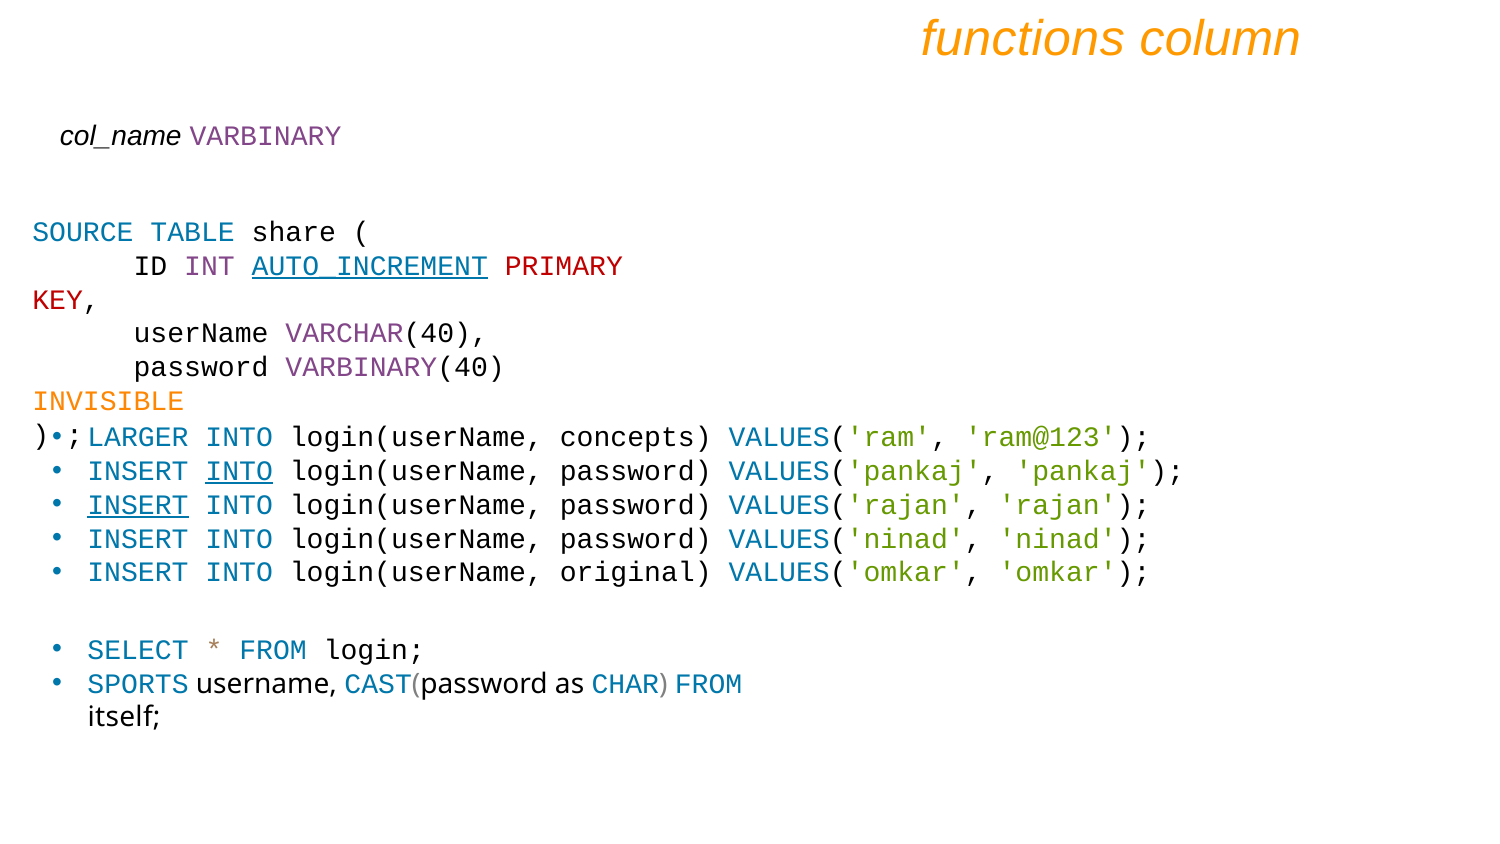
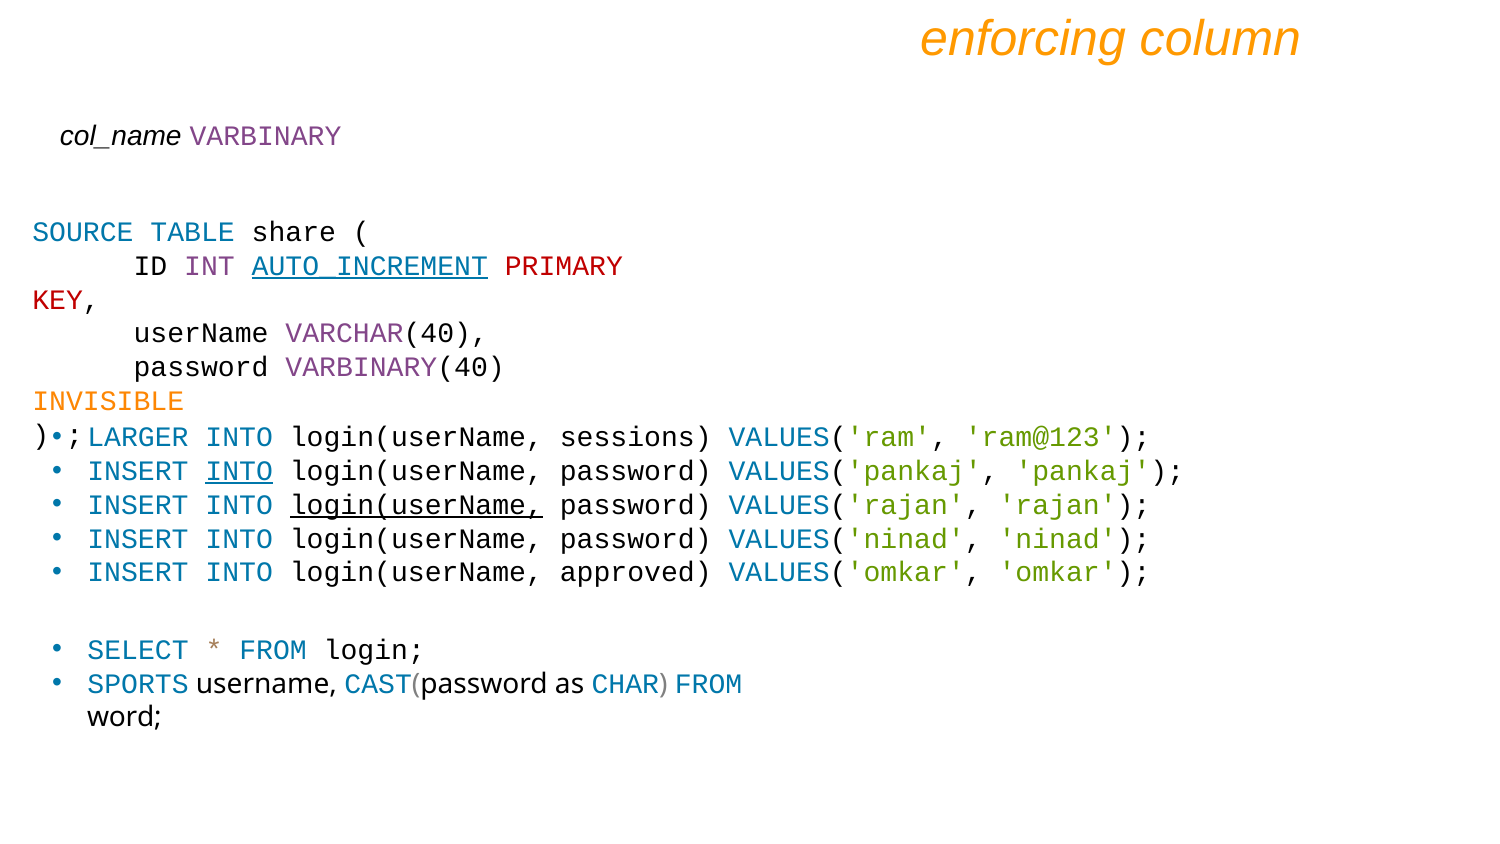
functions: functions -> enforcing (1023, 39)
concepts: concepts -> sessions (636, 437)
INSERT underline: present -> none (138, 505)
login(userName underline: none -> present (416, 505)
original: original -> approved (636, 572)
itself: itself -> word (124, 717)
